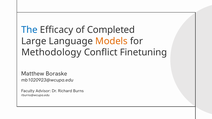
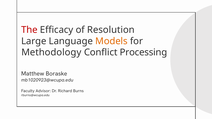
The colour: blue -> red (29, 30)
Completed: Completed -> Resolution (111, 30)
Finetuning: Finetuning -> Processing (143, 52)
